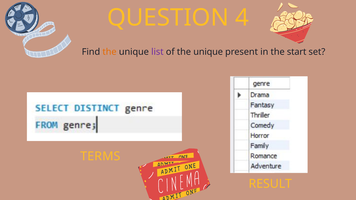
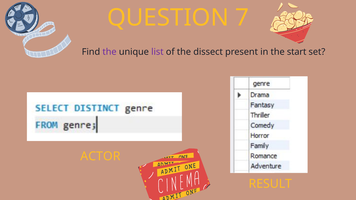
4: 4 -> 7 (242, 18)
the colour: orange -> purple (109, 52)
of the unique: unique -> dissect (208, 52)
TERMS: TERMS -> ACTOR (100, 156)
